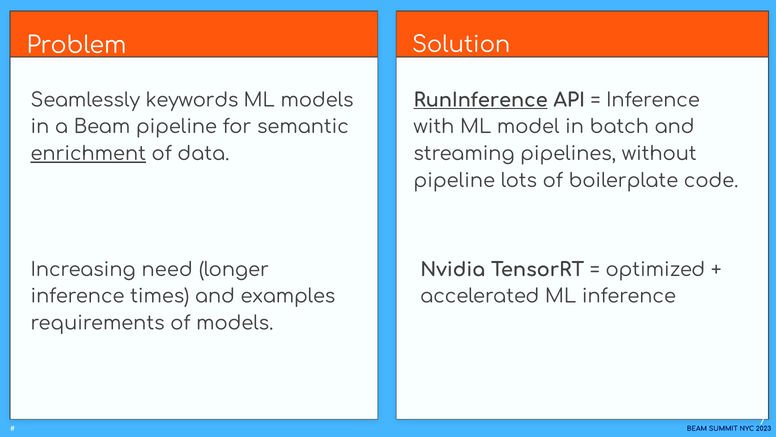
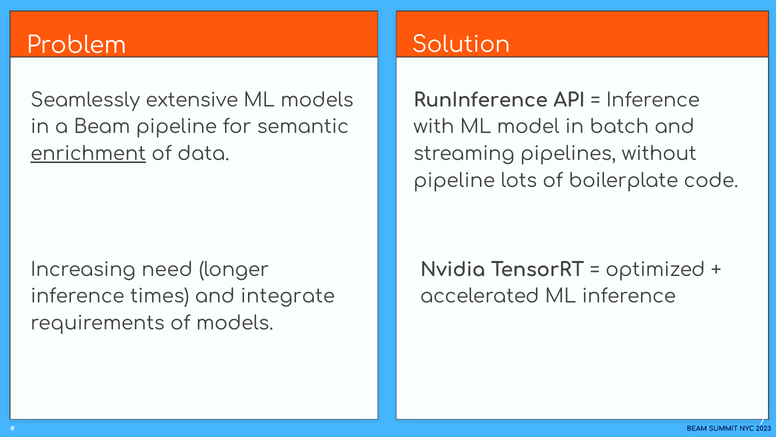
RunInference underline: present -> none (481, 100)
keywords: keywords -> extensive (192, 100)
examples: examples -> integrate (288, 296)
